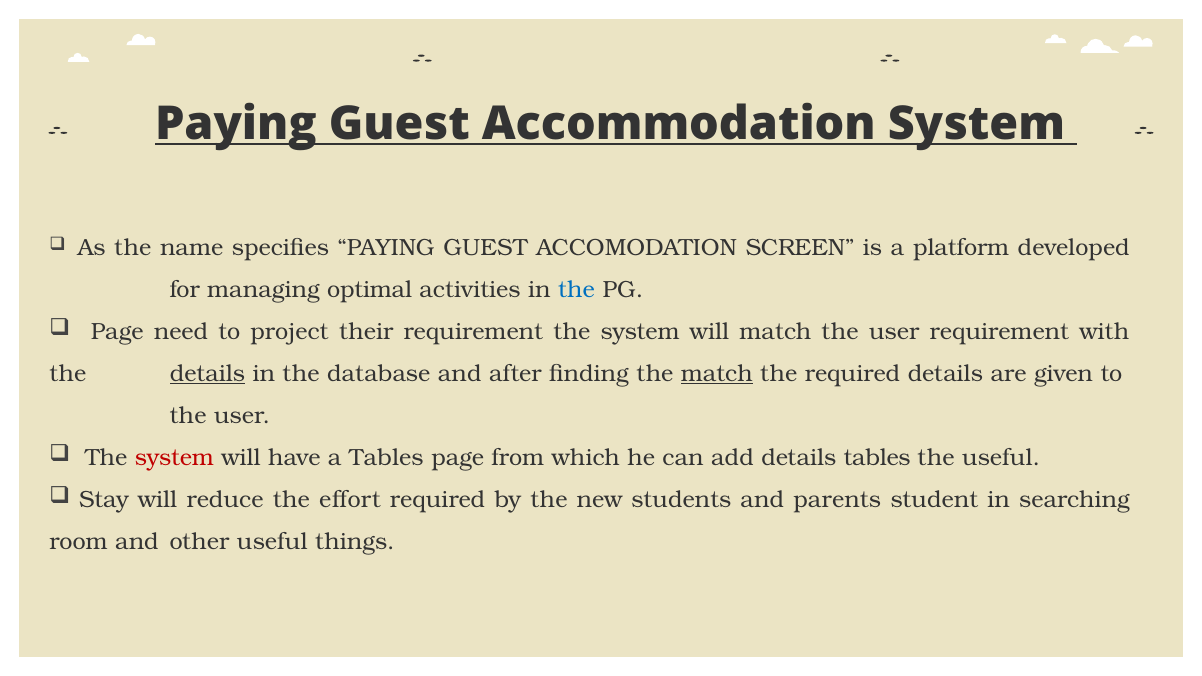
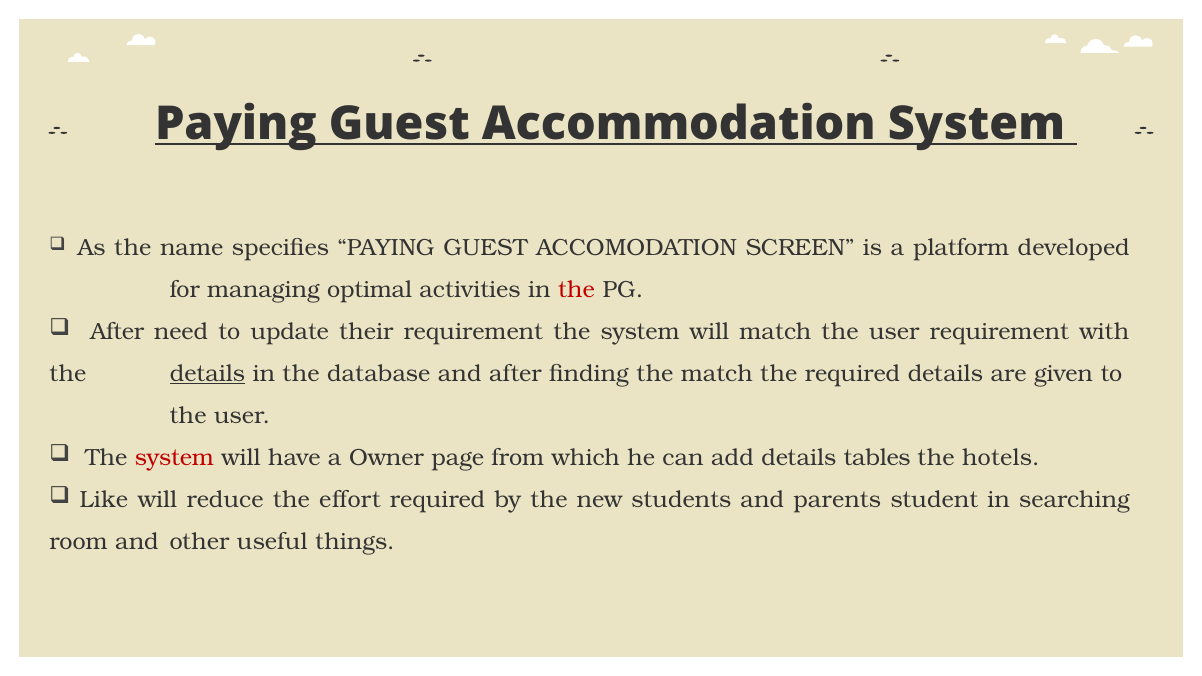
the colour: blue -> red (576, 290)
Page: Page -> After (117, 332)
project: project -> update (290, 332)
match underline: present -> none (717, 374)
a Tables: Tables -> Owner (386, 458)
the useful: useful -> hotels (1001, 458)
Stay: Stay -> Like (104, 500)
